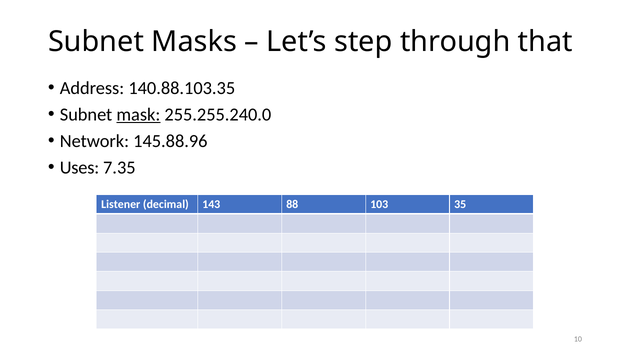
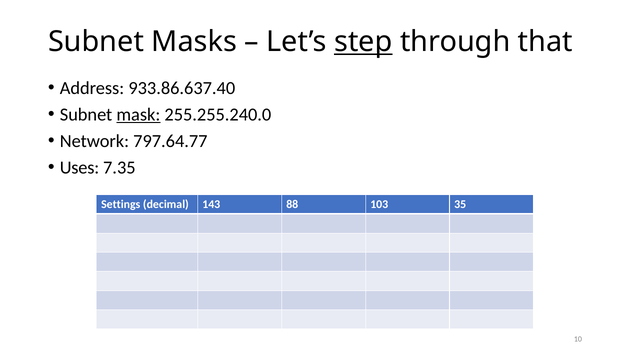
step underline: none -> present (363, 42)
140.88.103.35: 140.88.103.35 -> 933.86.637.40 (182, 88)
145.88.96: 145.88.96 -> 797.64.77 (170, 141)
Listener: Listener -> Settings (121, 204)
